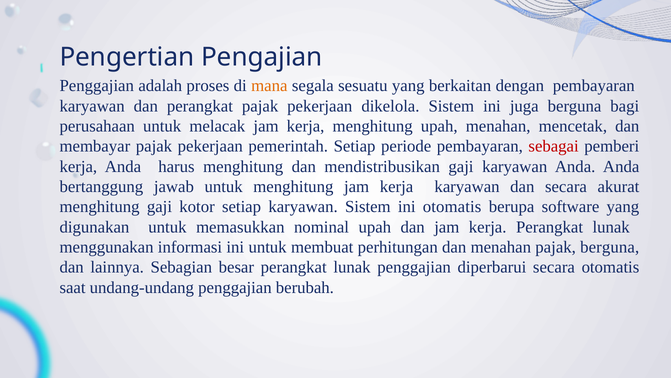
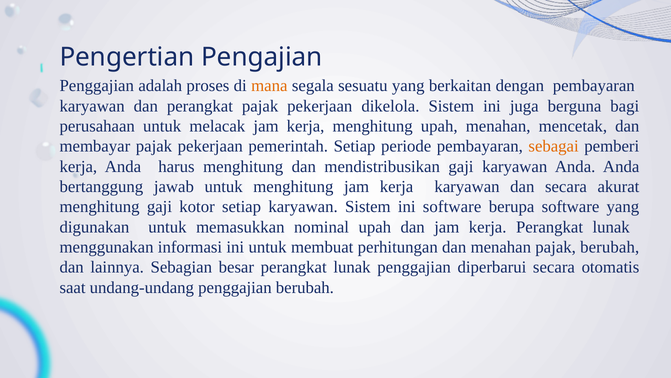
sebagai colour: red -> orange (554, 146)
ini otomatis: otomatis -> software (452, 207)
pajak berguna: berguna -> berubah (610, 247)
